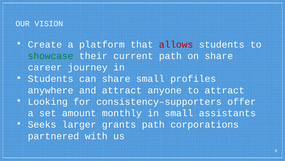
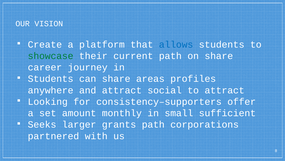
allows colour: red -> blue (176, 44)
share small: small -> areas (150, 78)
anyone: anyone -> social (165, 90)
assistants: assistants -> sufficient (227, 113)
